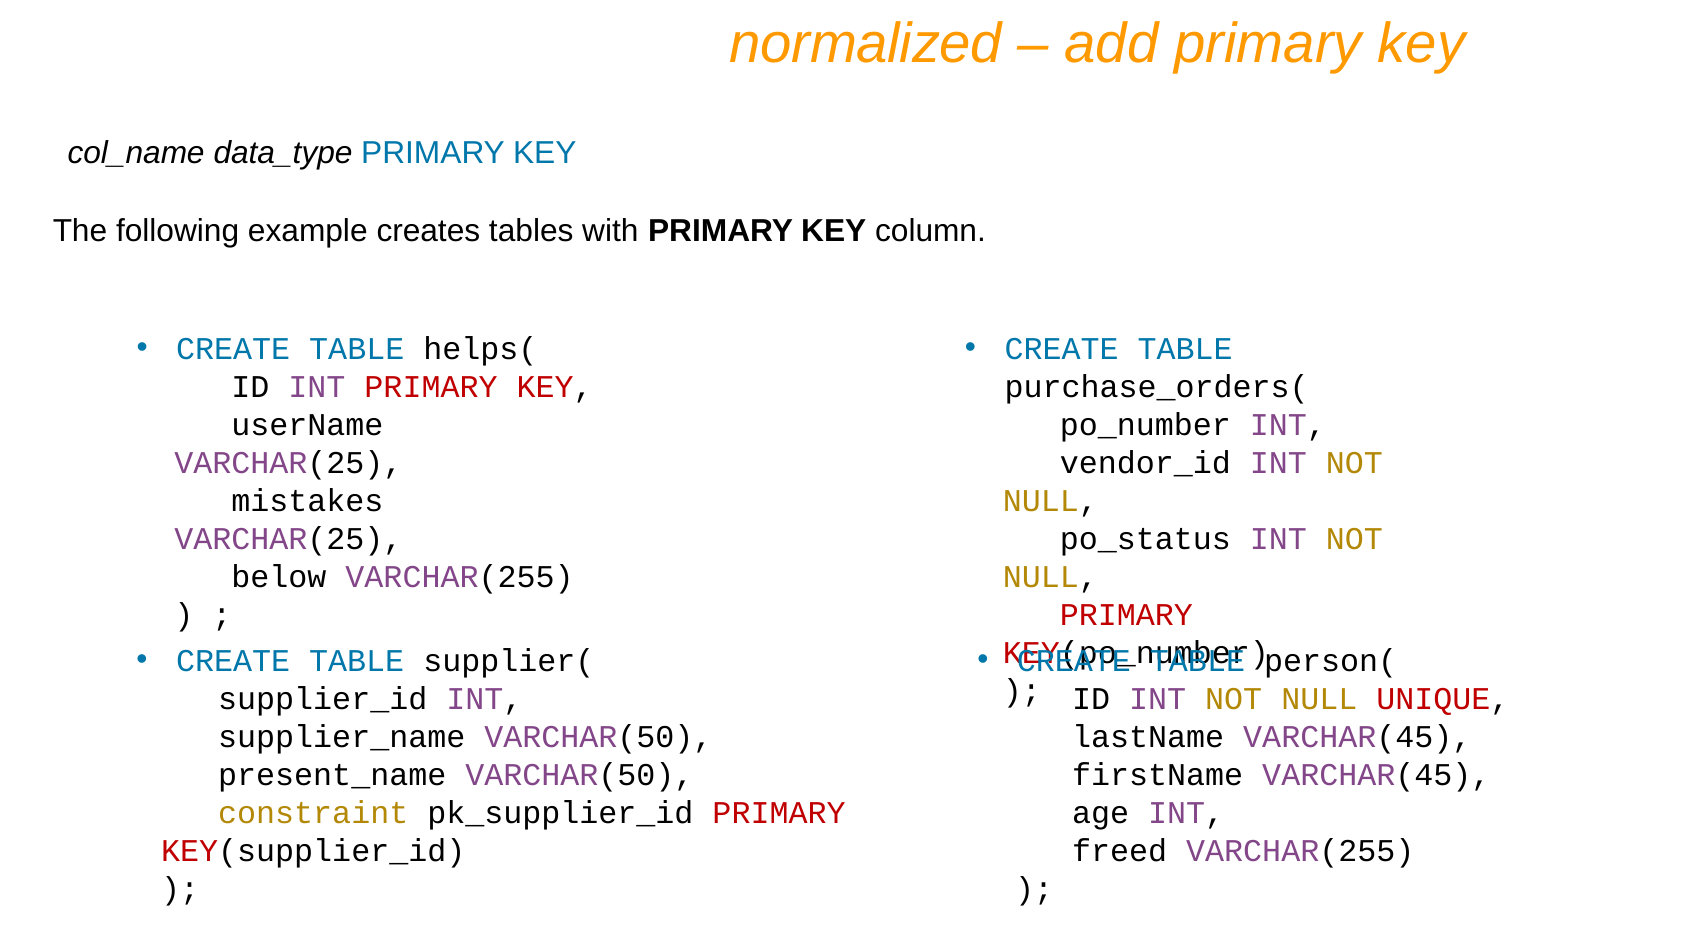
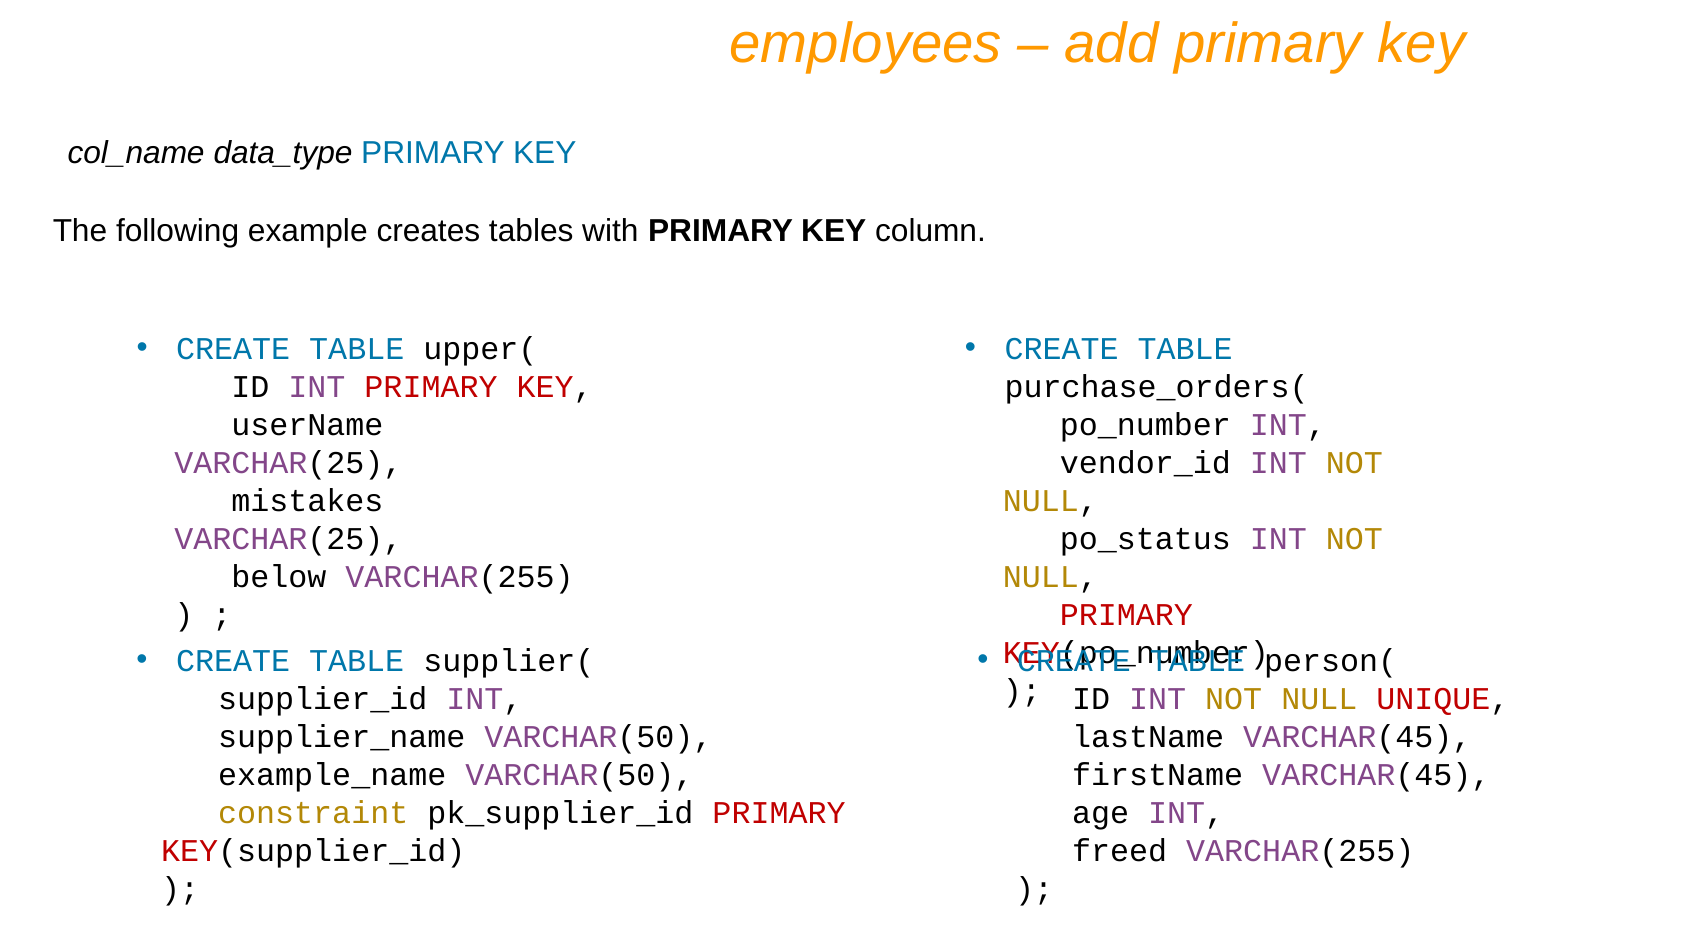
normalized: normalized -> employees (866, 44)
helps(: helps( -> upper( (480, 349)
present_name: present_name -> example_name (332, 774)
